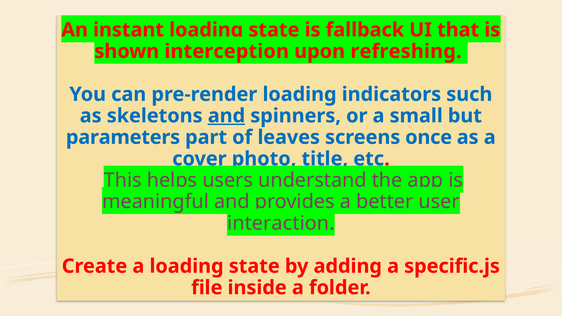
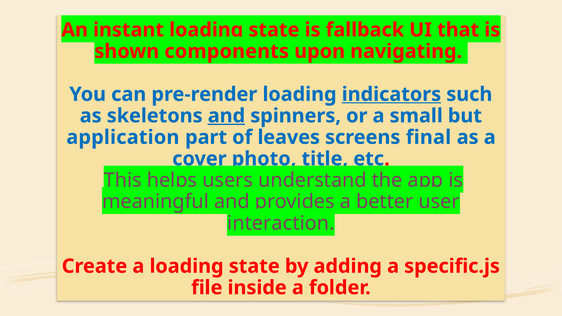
interception: interception -> components (227, 51)
refreshing: refreshing -> navigating (406, 51)
indicators underline: none -> present (391, 94)
parameters: parameters -> application (123, 137)
once: once -> final (428, 137)
